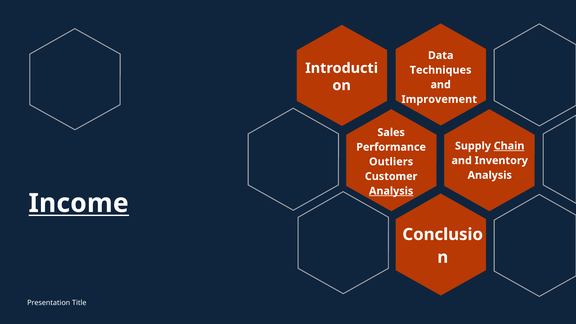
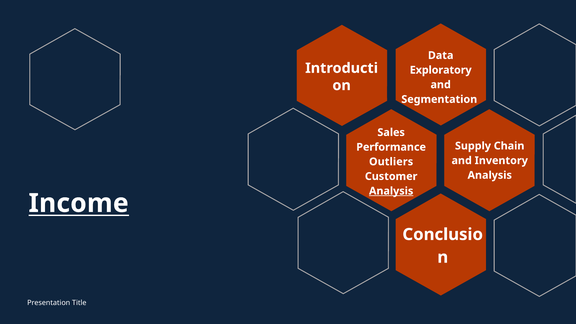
Techniques: Techniques -> Exploratory (441, 70)
Improvement: Improvement -> Segmentation (439, 99)
Chain underline: present -> none (509, 146)
